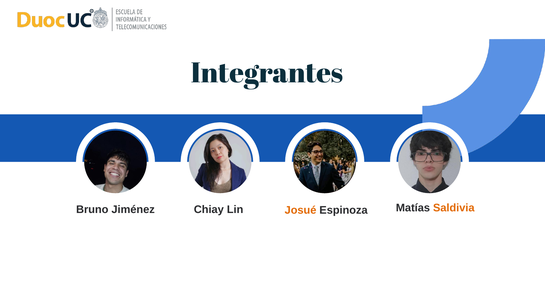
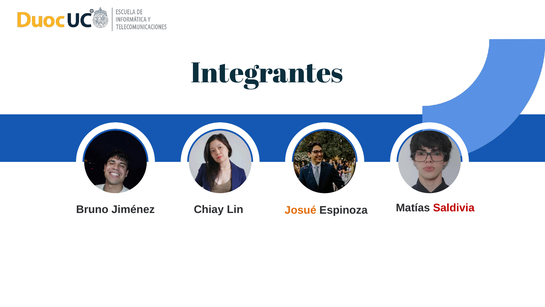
Saldivia colour: orange -> red (454, 207)
